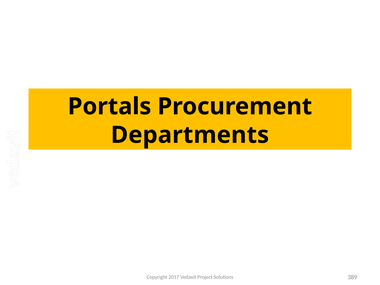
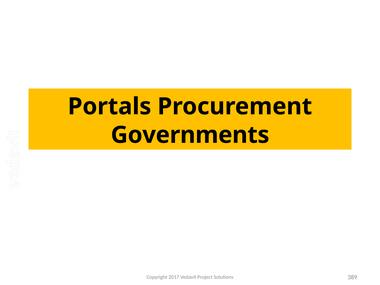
Departments: Departments -> Governments (190, 135)
